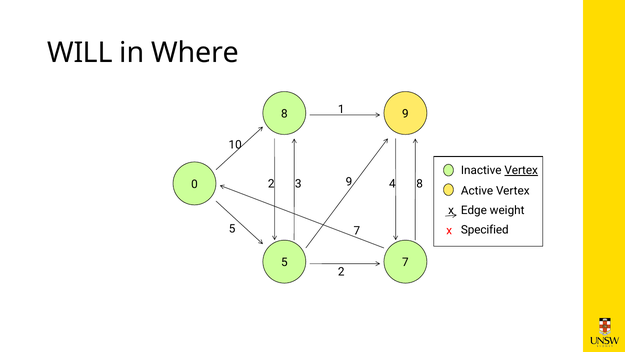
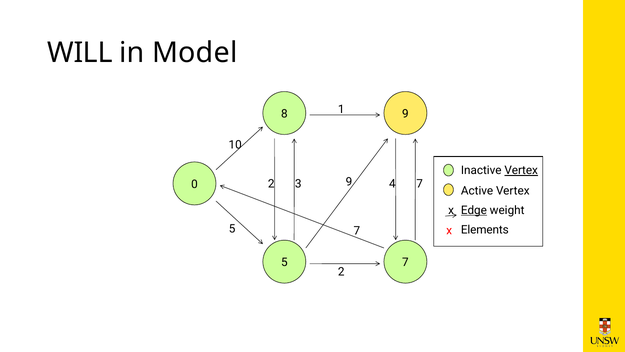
Where: Where -> Model (195, 53)
4 8: 8 -> 7 (420, 184)
Edge underline: none -> present (474, 210)
Specified: Specified -> Elements (485, 229)
